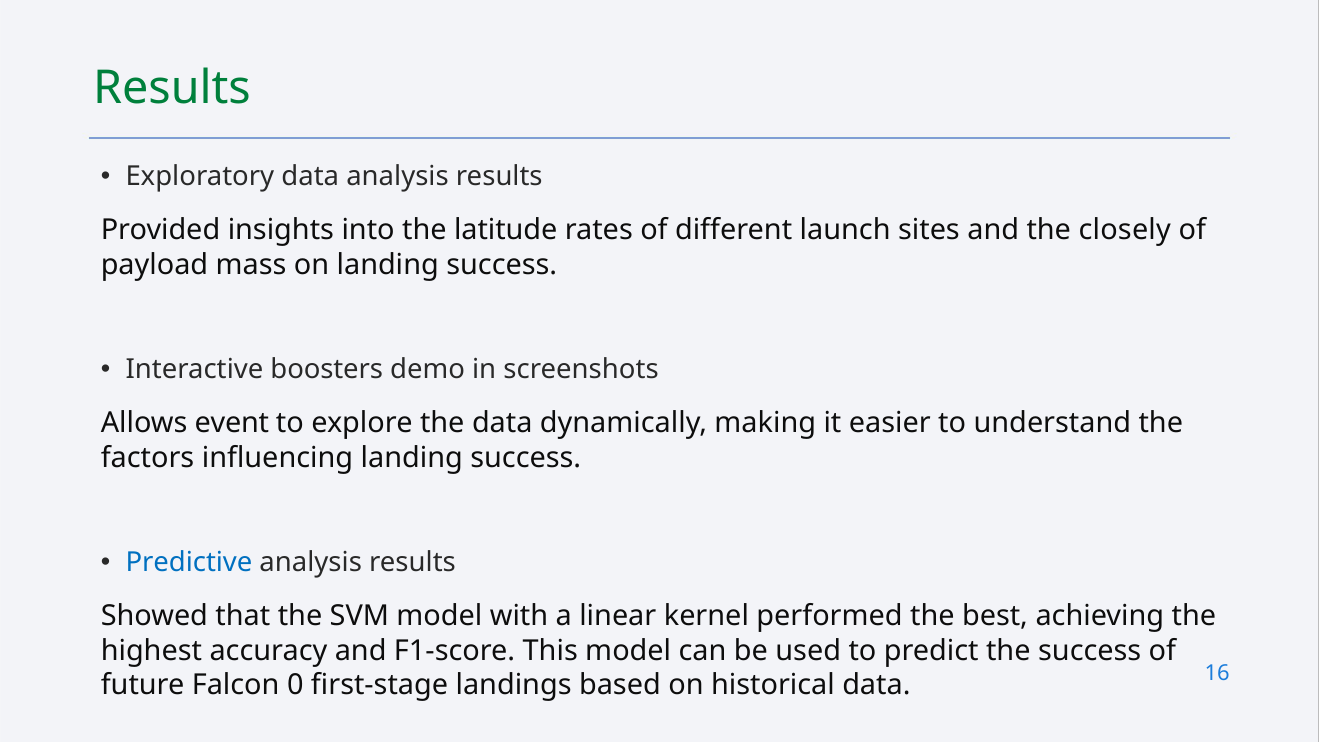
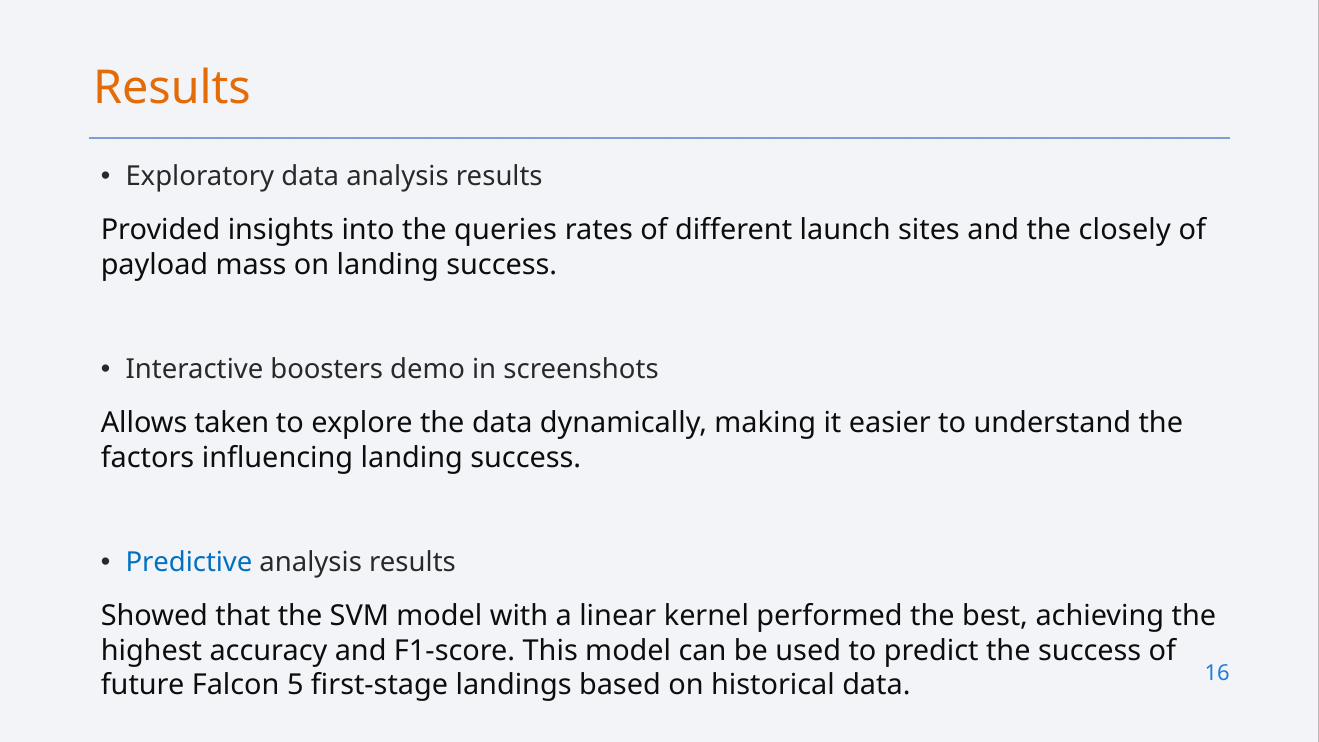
Results colour: green -> orange (172, 88)
latitude: latitude -> queries (506, 230)
event: event -> taken (232, 423)
0: 0 -> 5 (295, 685)
